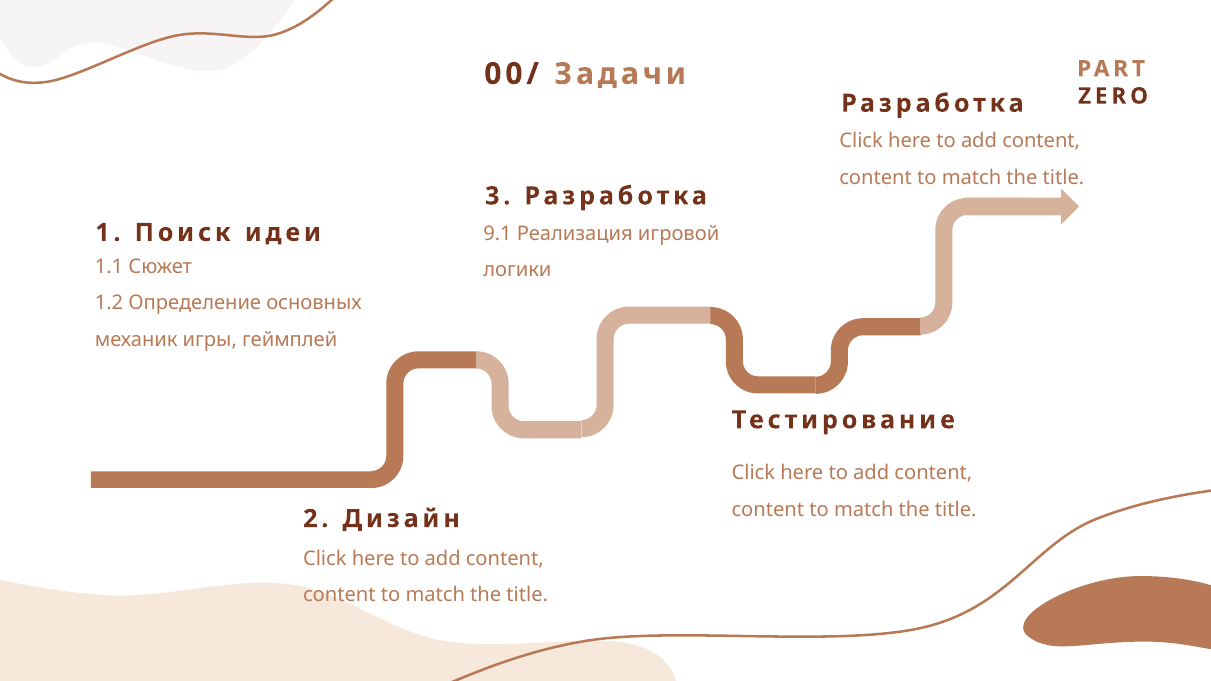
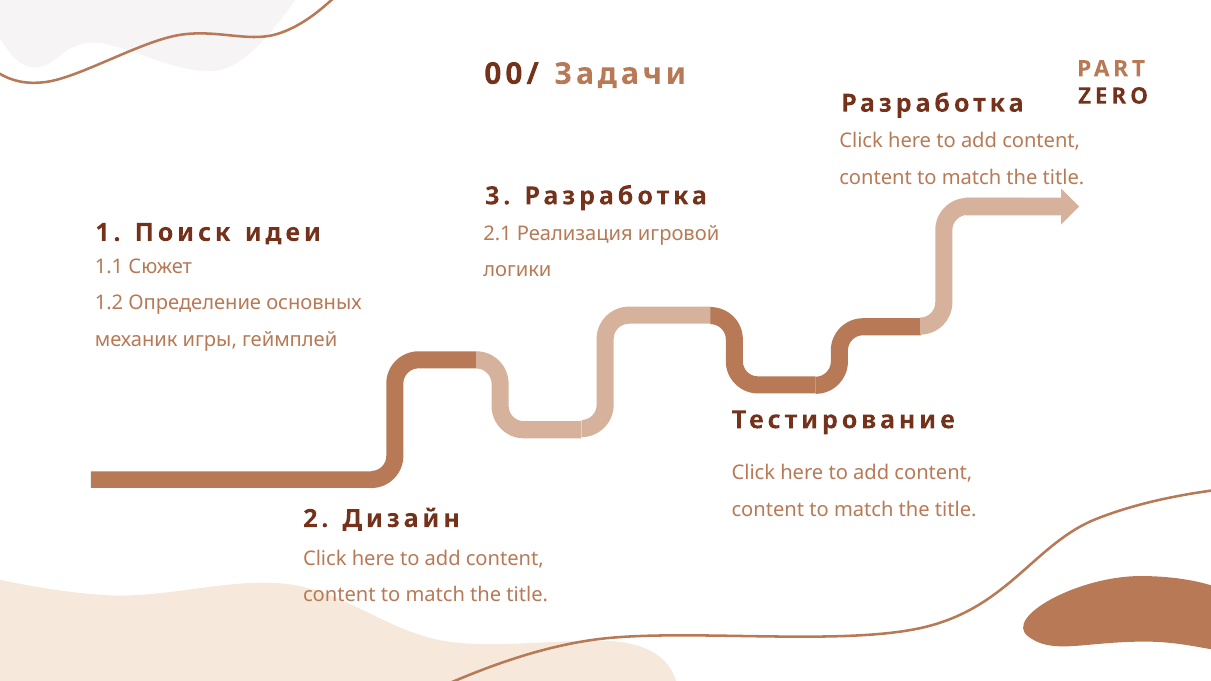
9.1: 9.1 -> 2.1 (498, 234)
